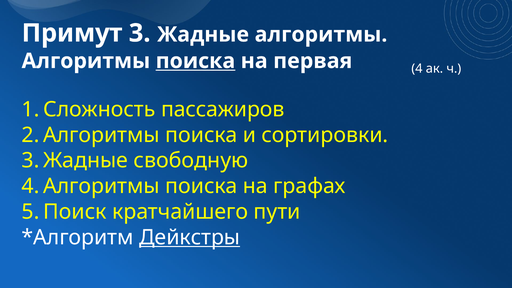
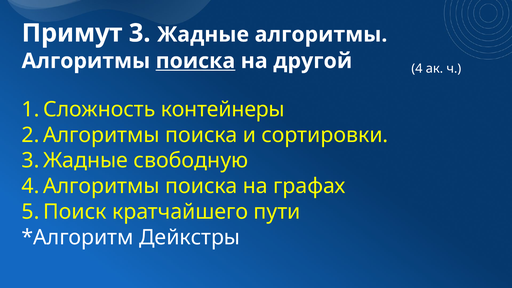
первая: первая -> другой (313, 61)
пассажиров: пассажиров -> контейнеры (223, 109)
Дейкстры underline: present -> none (190, 237)
